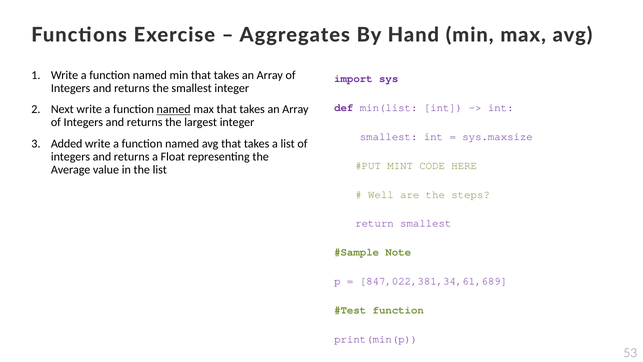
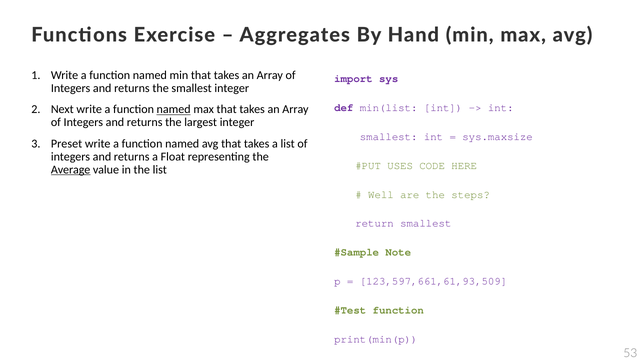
Added: Added -> Preset (67, 143)
MINT: MINT -> USES (400, 165)
Average underline: none -> present (71, 169)
847,022,381,34,61,689: 847,022,381,34,61,689 -> 123,597,661,61,93,509 (434, 281)
